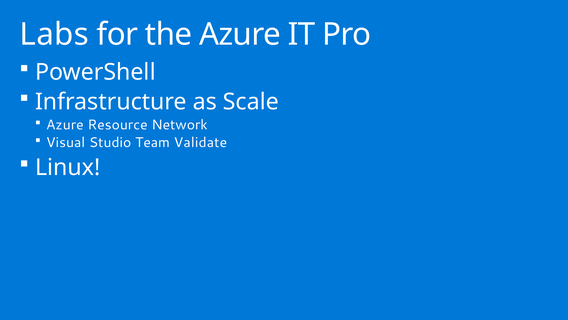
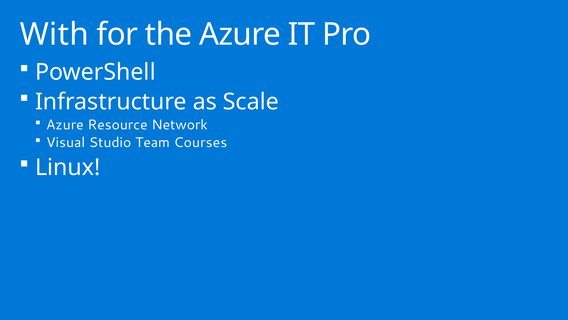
Labs: Labs -> With (54, 34)
Validate: Validate -> Courses (200, 142)
